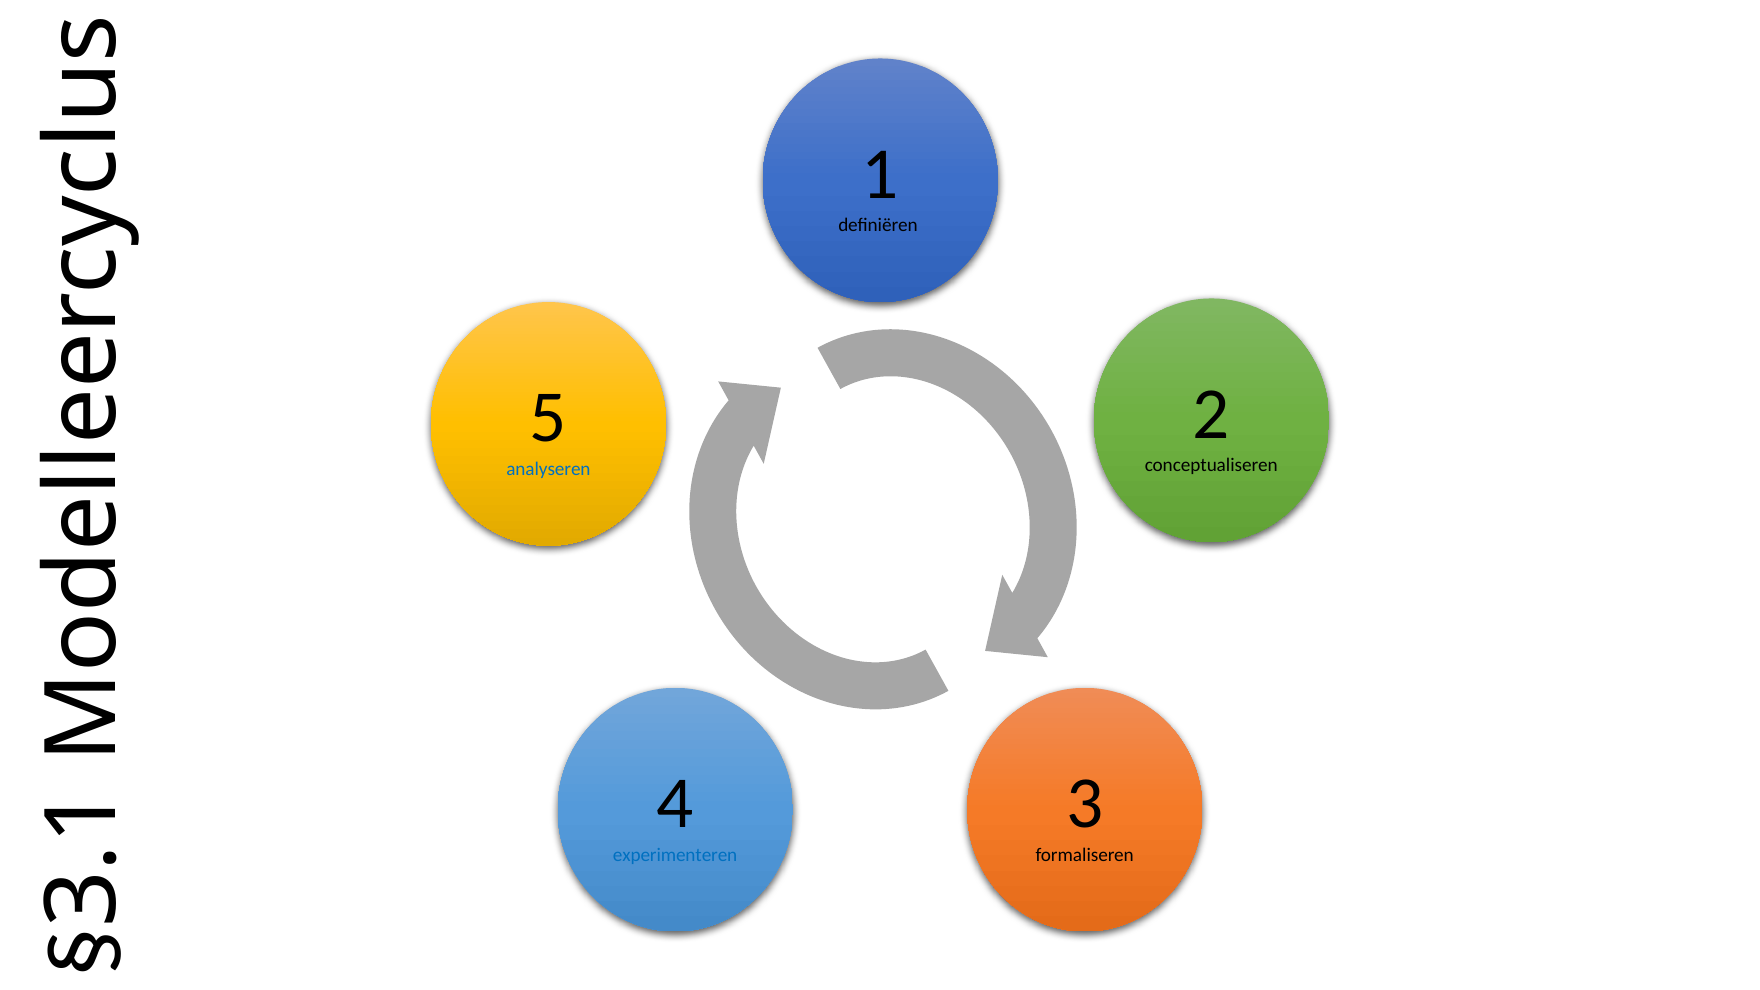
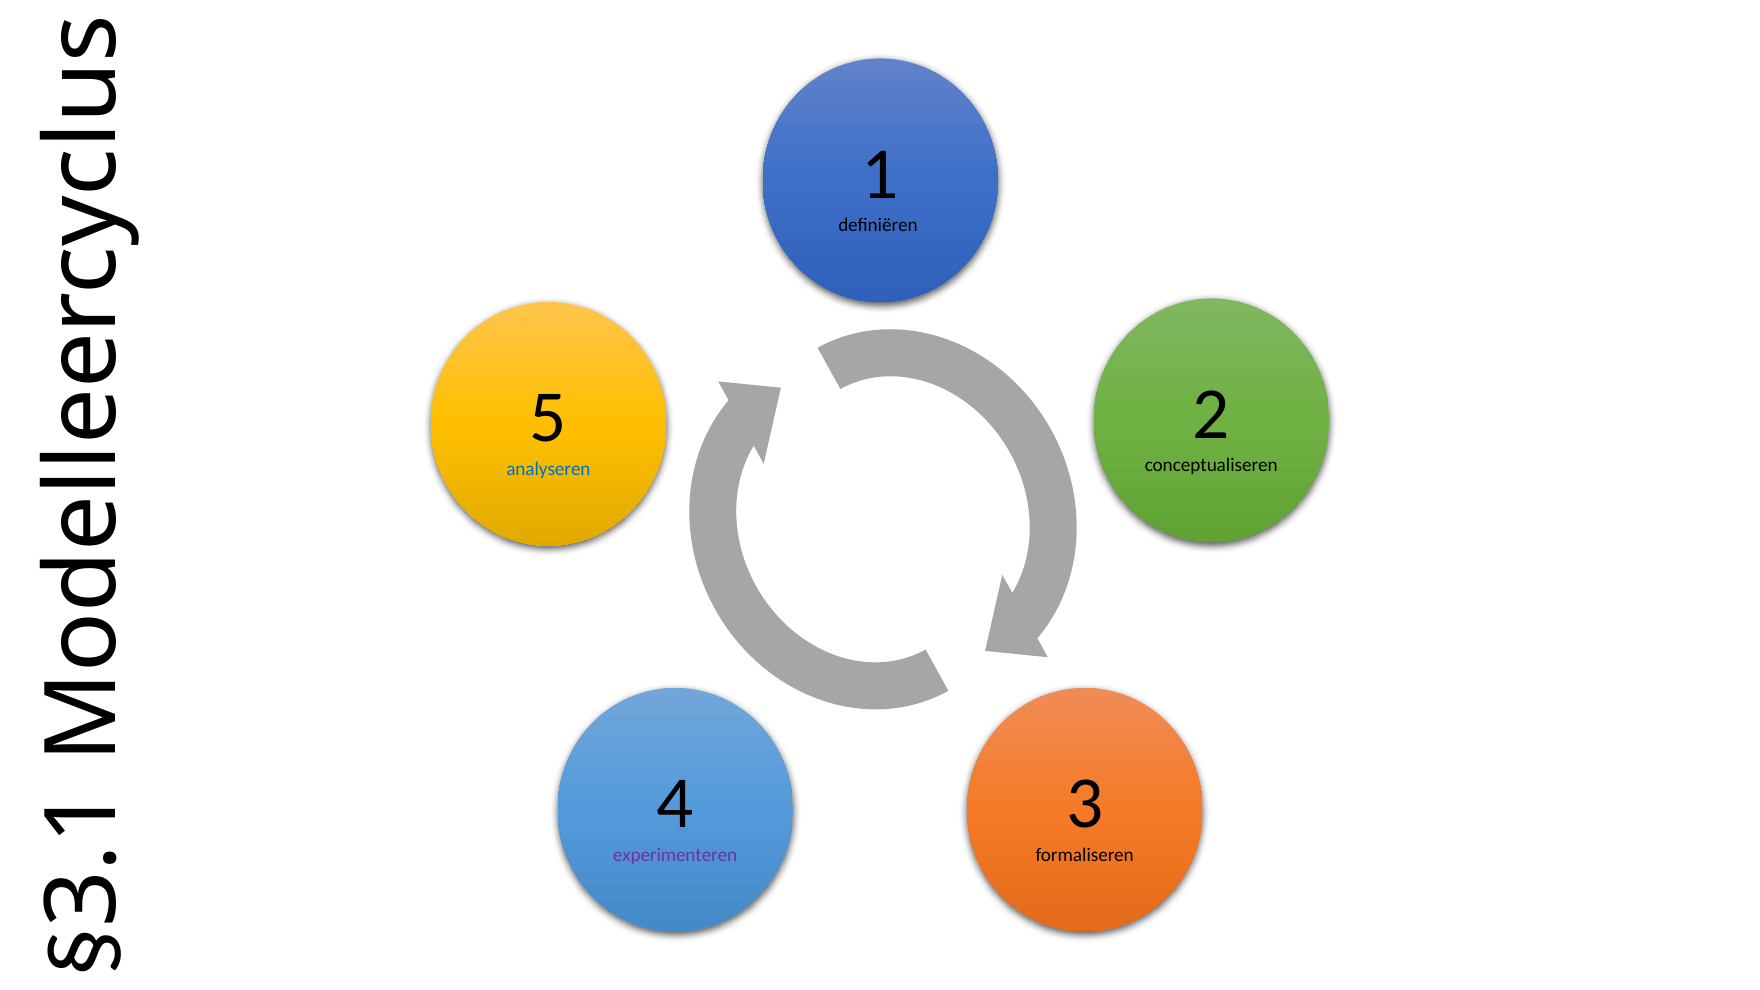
experimenteren colour: blue -> purple (675, 855)
